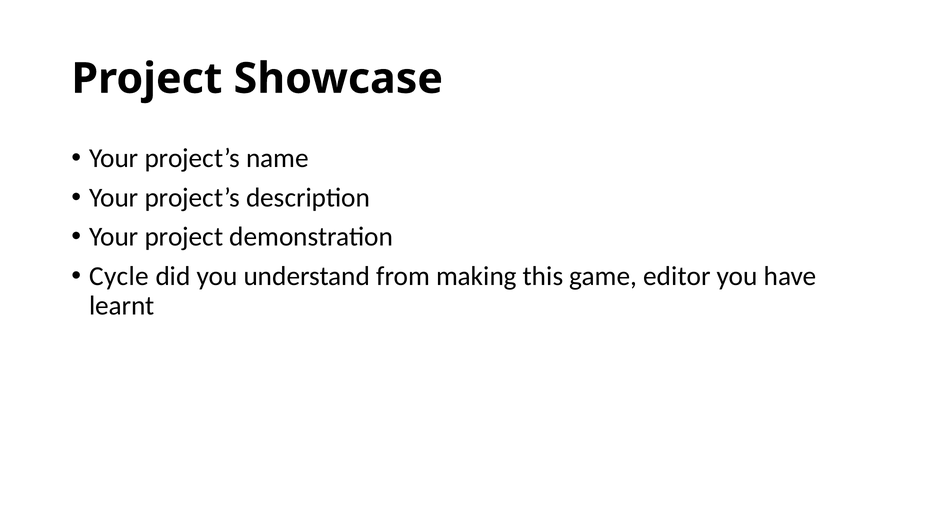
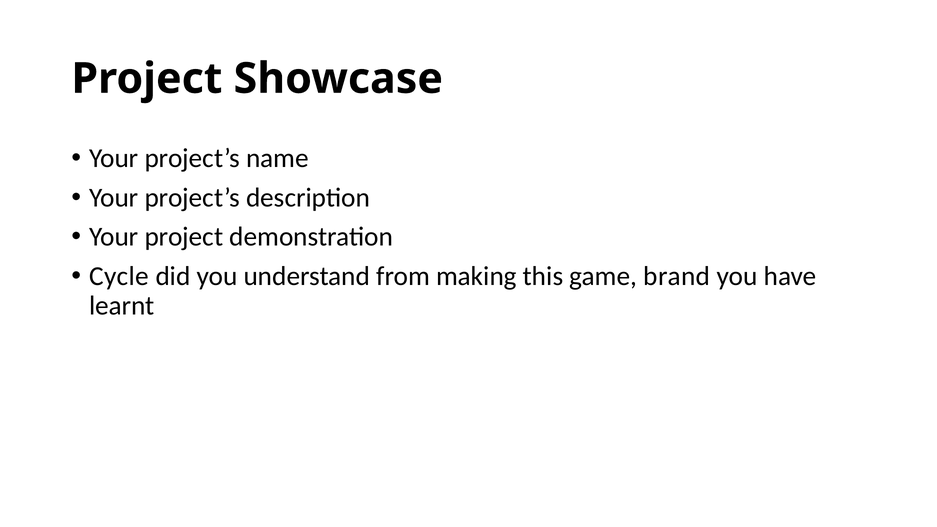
editor: editor -> brand (677, 276)
